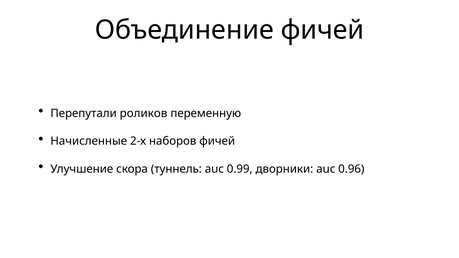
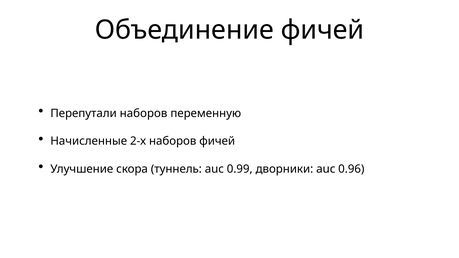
Перепутали роликов: роликов -> наборов (144, 113)
